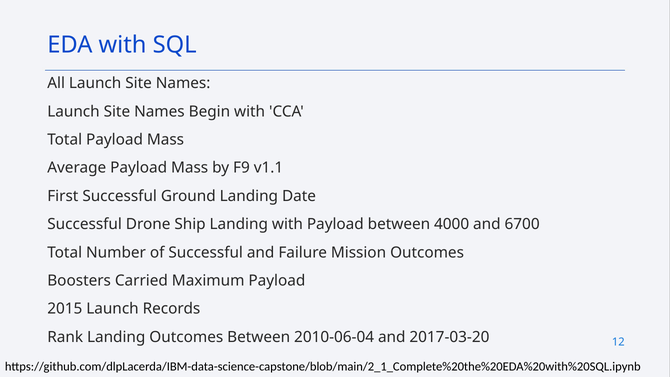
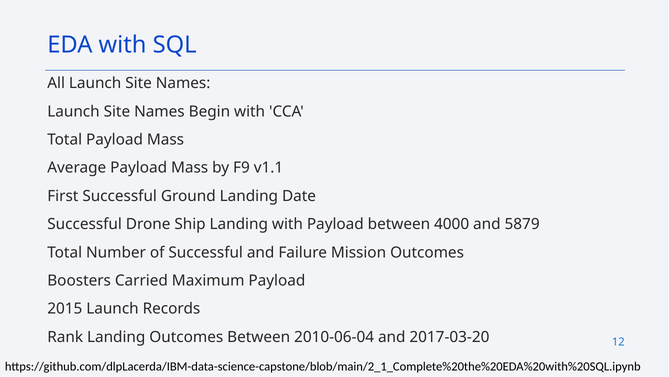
6700: 6700 -> 5879 (522, 224)
